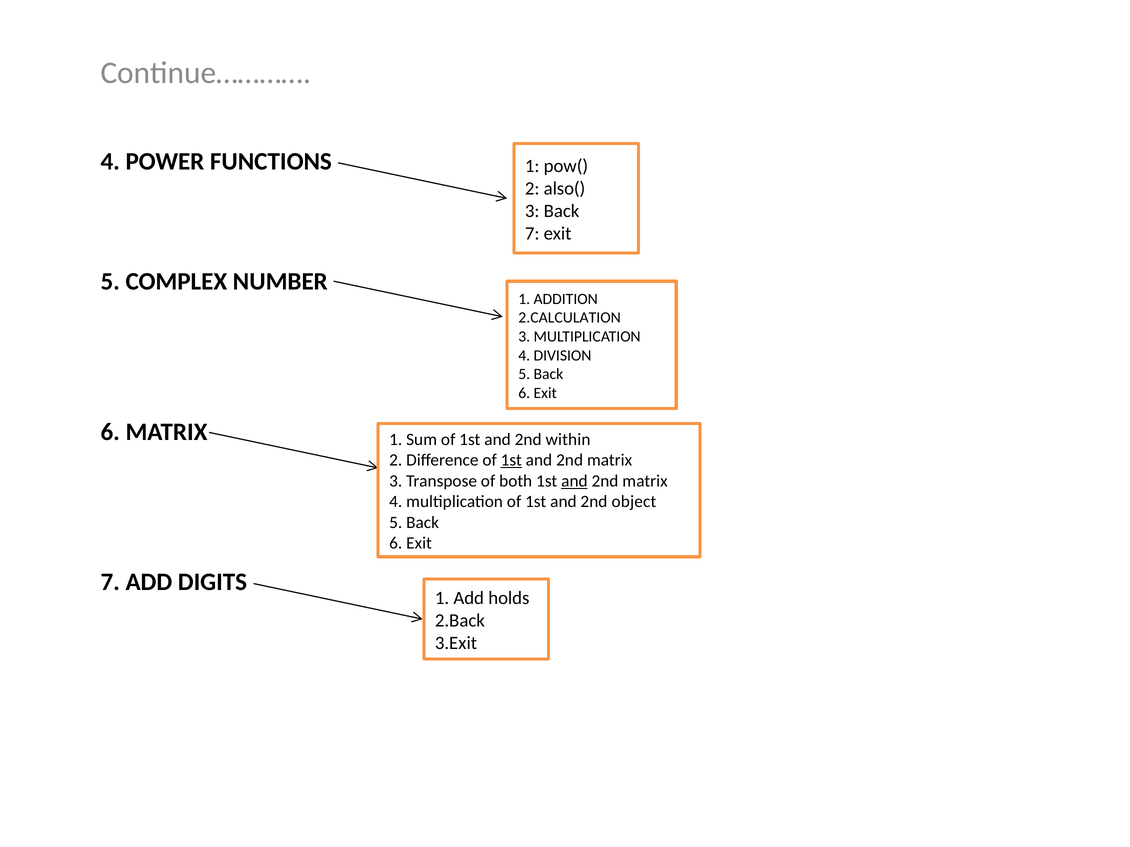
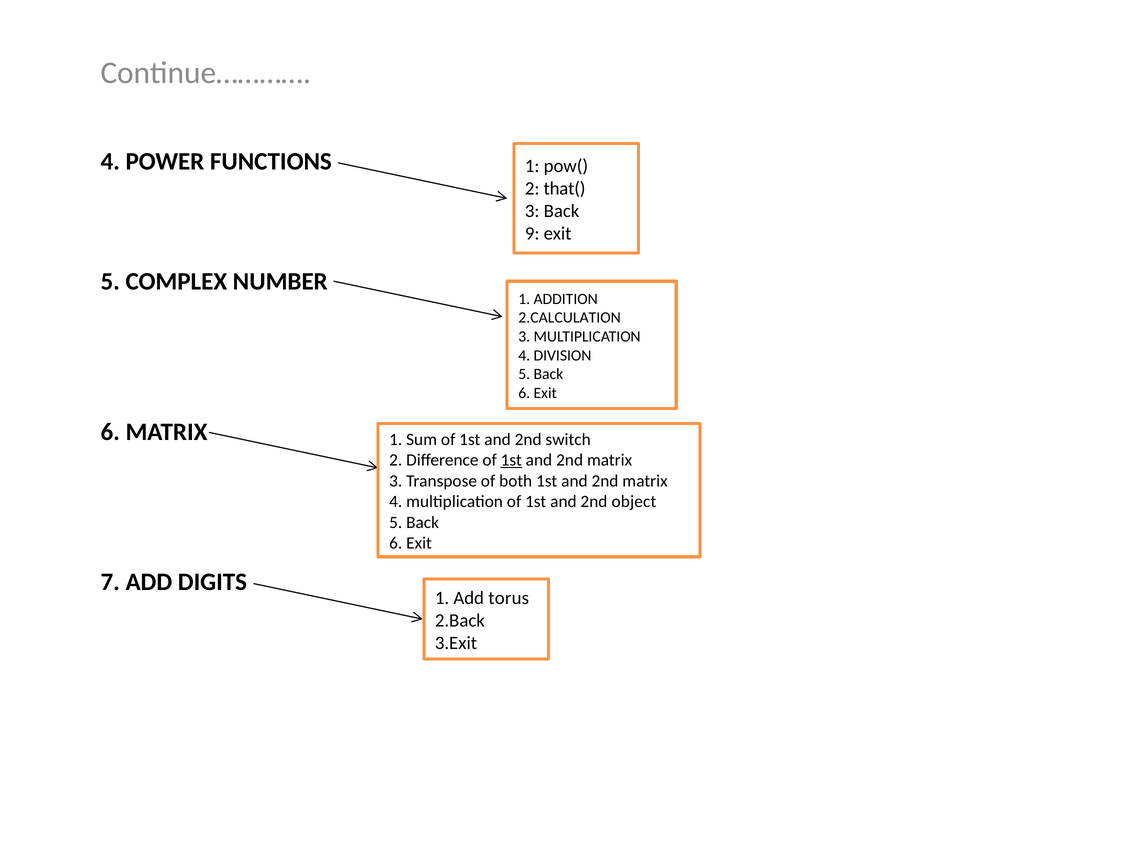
also(: also( -> that( (565, 189)
7: 7 -> 9 (532, 234)
within: within -> switch (568, 440)
and underline: present -> none (574, 481)
holds: holds -> torus (509, 598)
